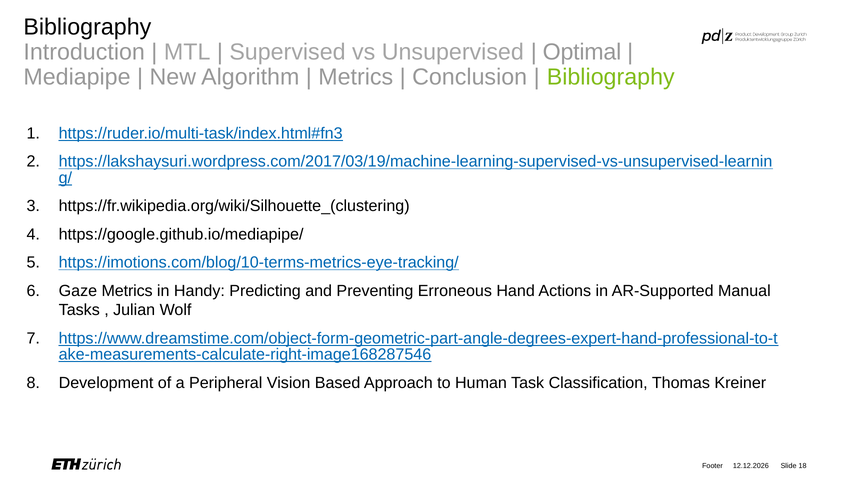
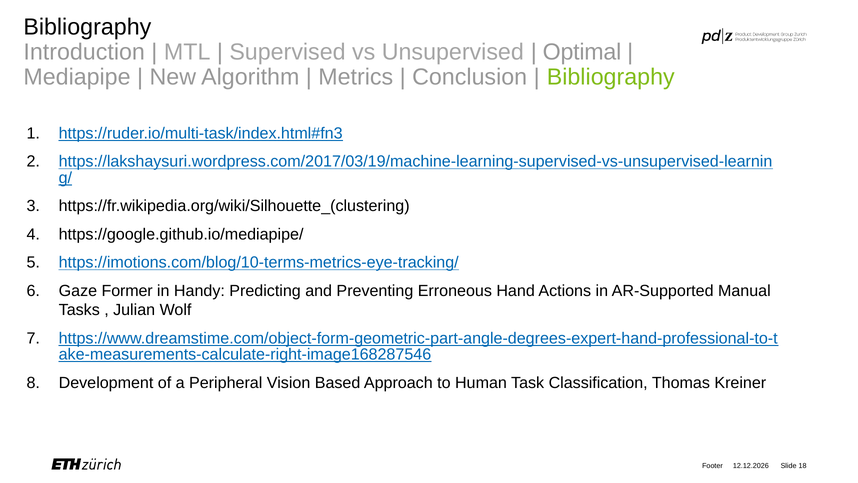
Gaze Metrics: Metrics -> Former (127, 291)
